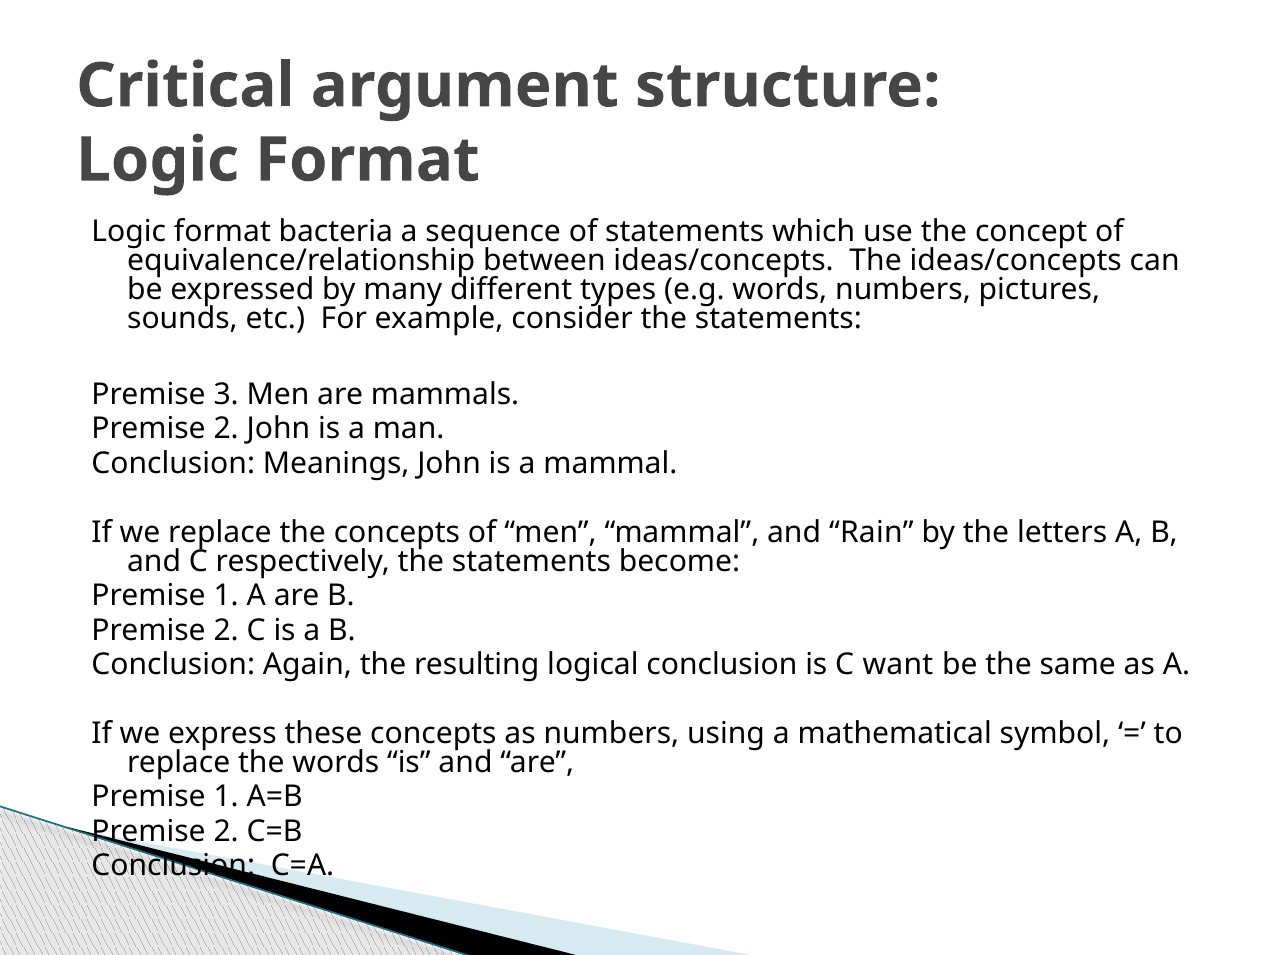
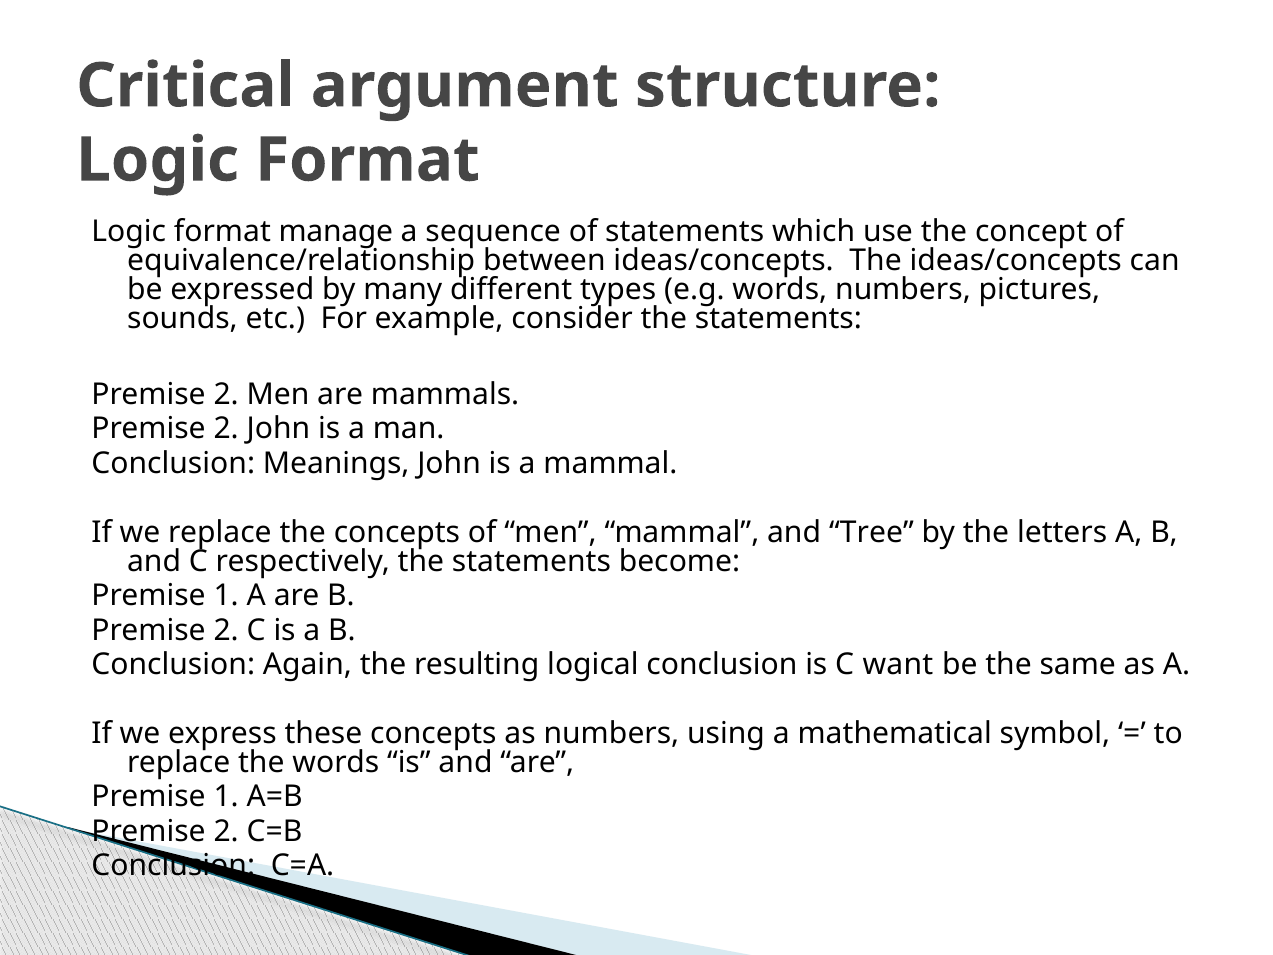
bacteria: bacteria -> manage (336, 231)
3: 3 -> 2 (226, 394)
Rain: Rain -> Tree (871, 532)
